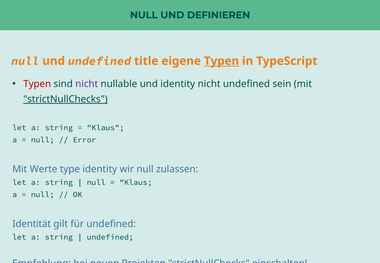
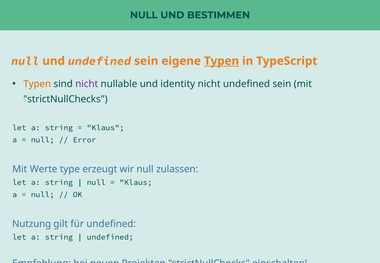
DEFINIEREN: DEFINIEREN -> BESTIMMEN (219, 15)
und undefined title: title -> sein (146, 61)
Typen colour: red -> orange (37, 84)
strictNullChecks underline: present -> none (65, 99)
type identity: identity -> erzeugt (100, 169)
Identität: Identität -> Nutzung (32, 224)
